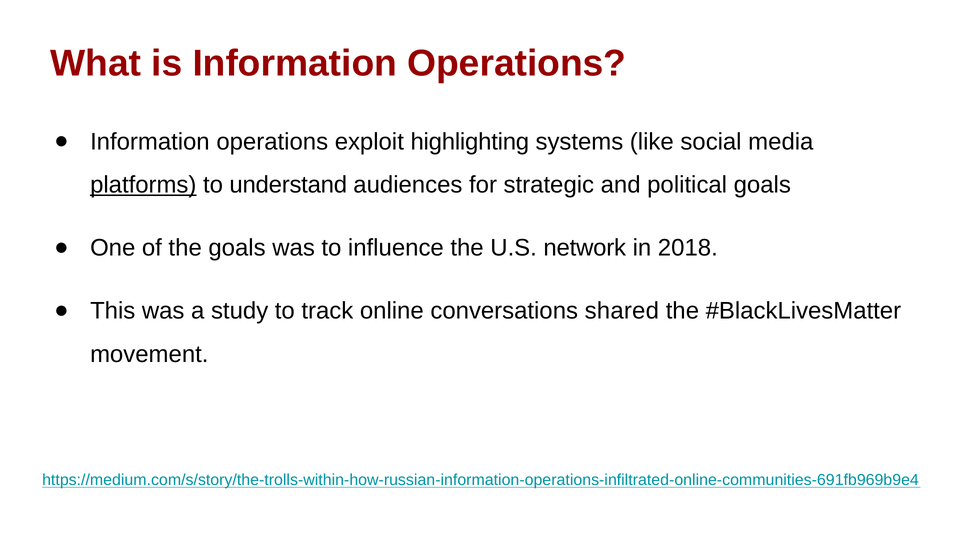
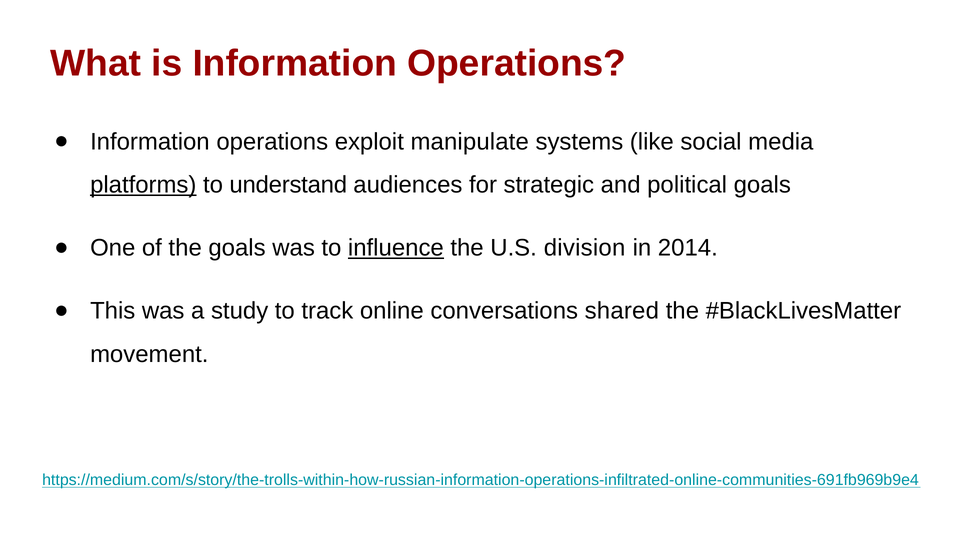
highlighting: highlighting -> manipulate (470, 142)
influence underline: none -> present (396, 248)
network: network -> division (585, 248)
2018: 2018 -> 2014 (688, 248)
